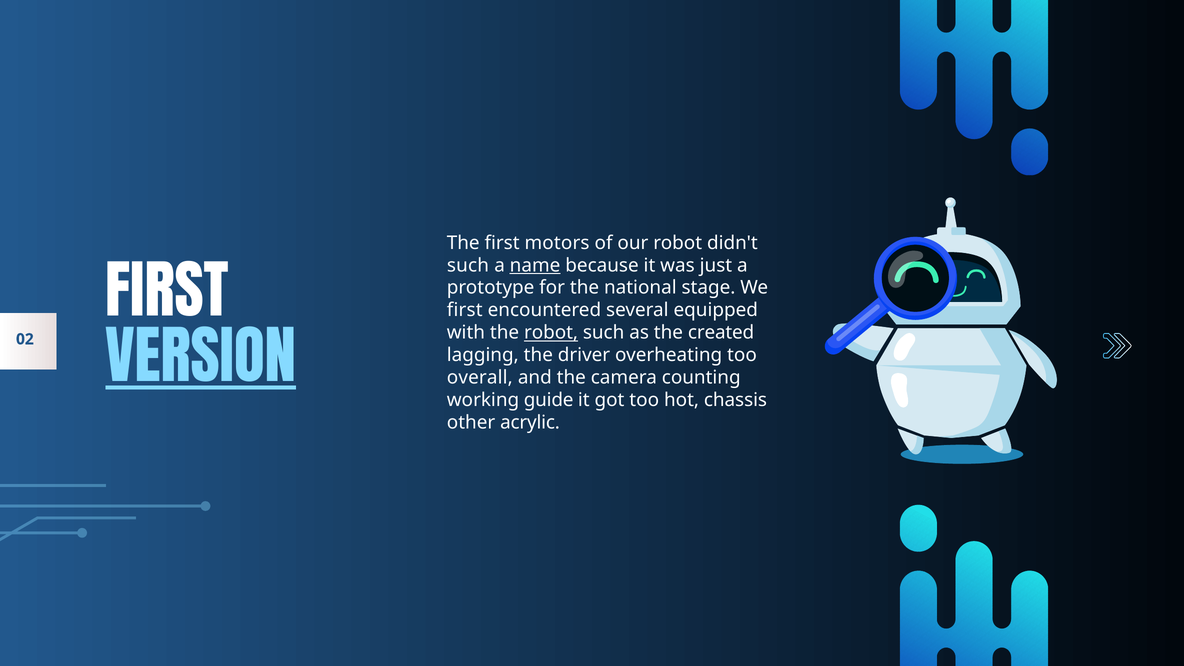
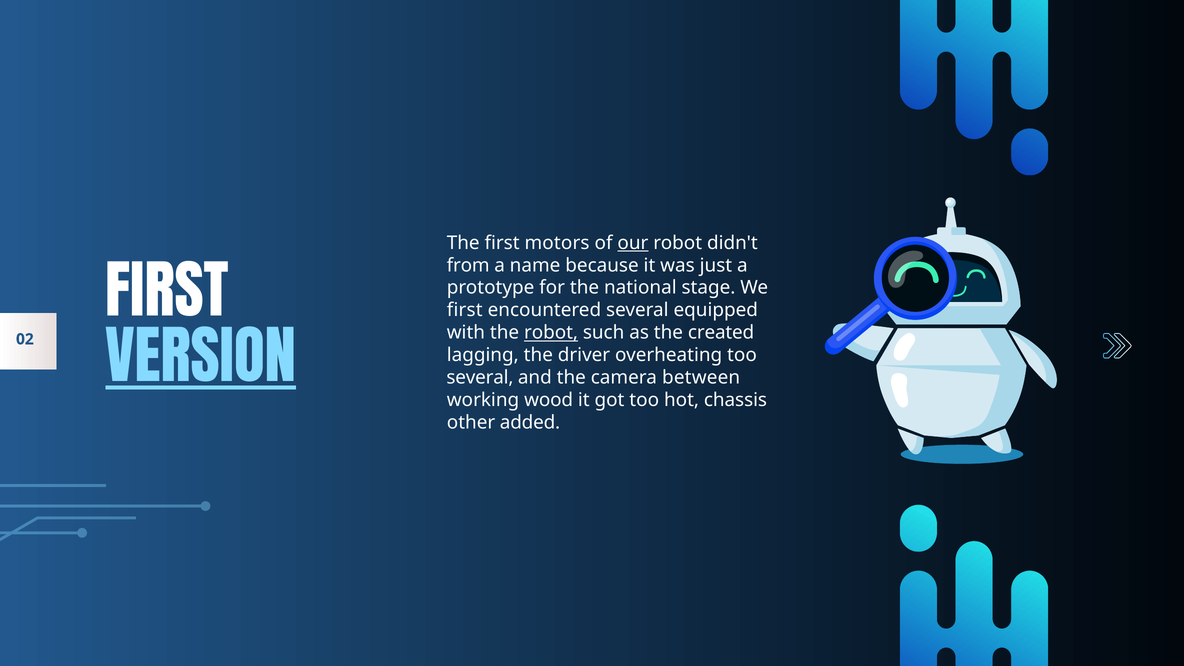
our underline: none -> present (633, 243)
such: such -> from (468, 265)
name underline: present -> none (535, 265)
overall: overall -> several (480, 378)
counting: counting -> between (701, 378)
guide: guide -> wood (549, 400)
acrylic: acrylic -> added (530, 423)
